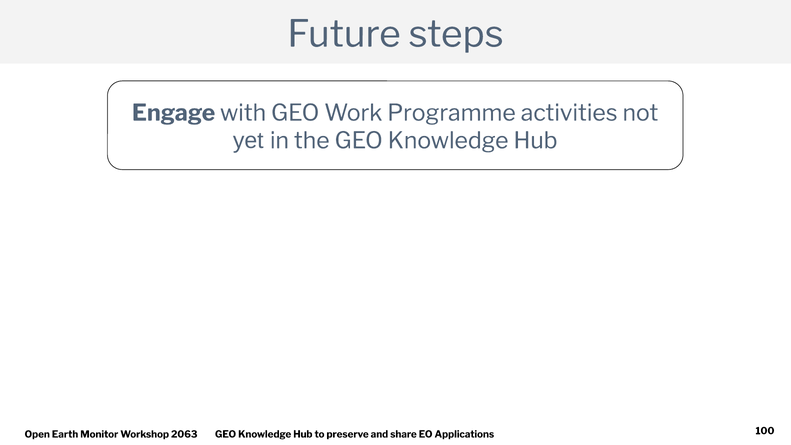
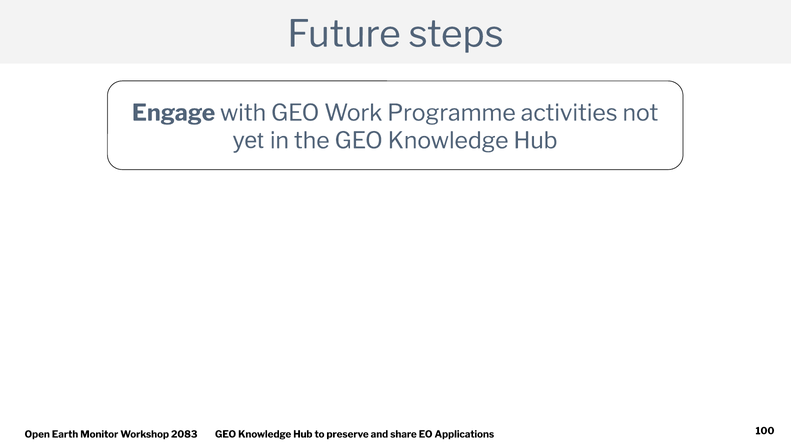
2063: 2063 -> 2083 (184, 434)
